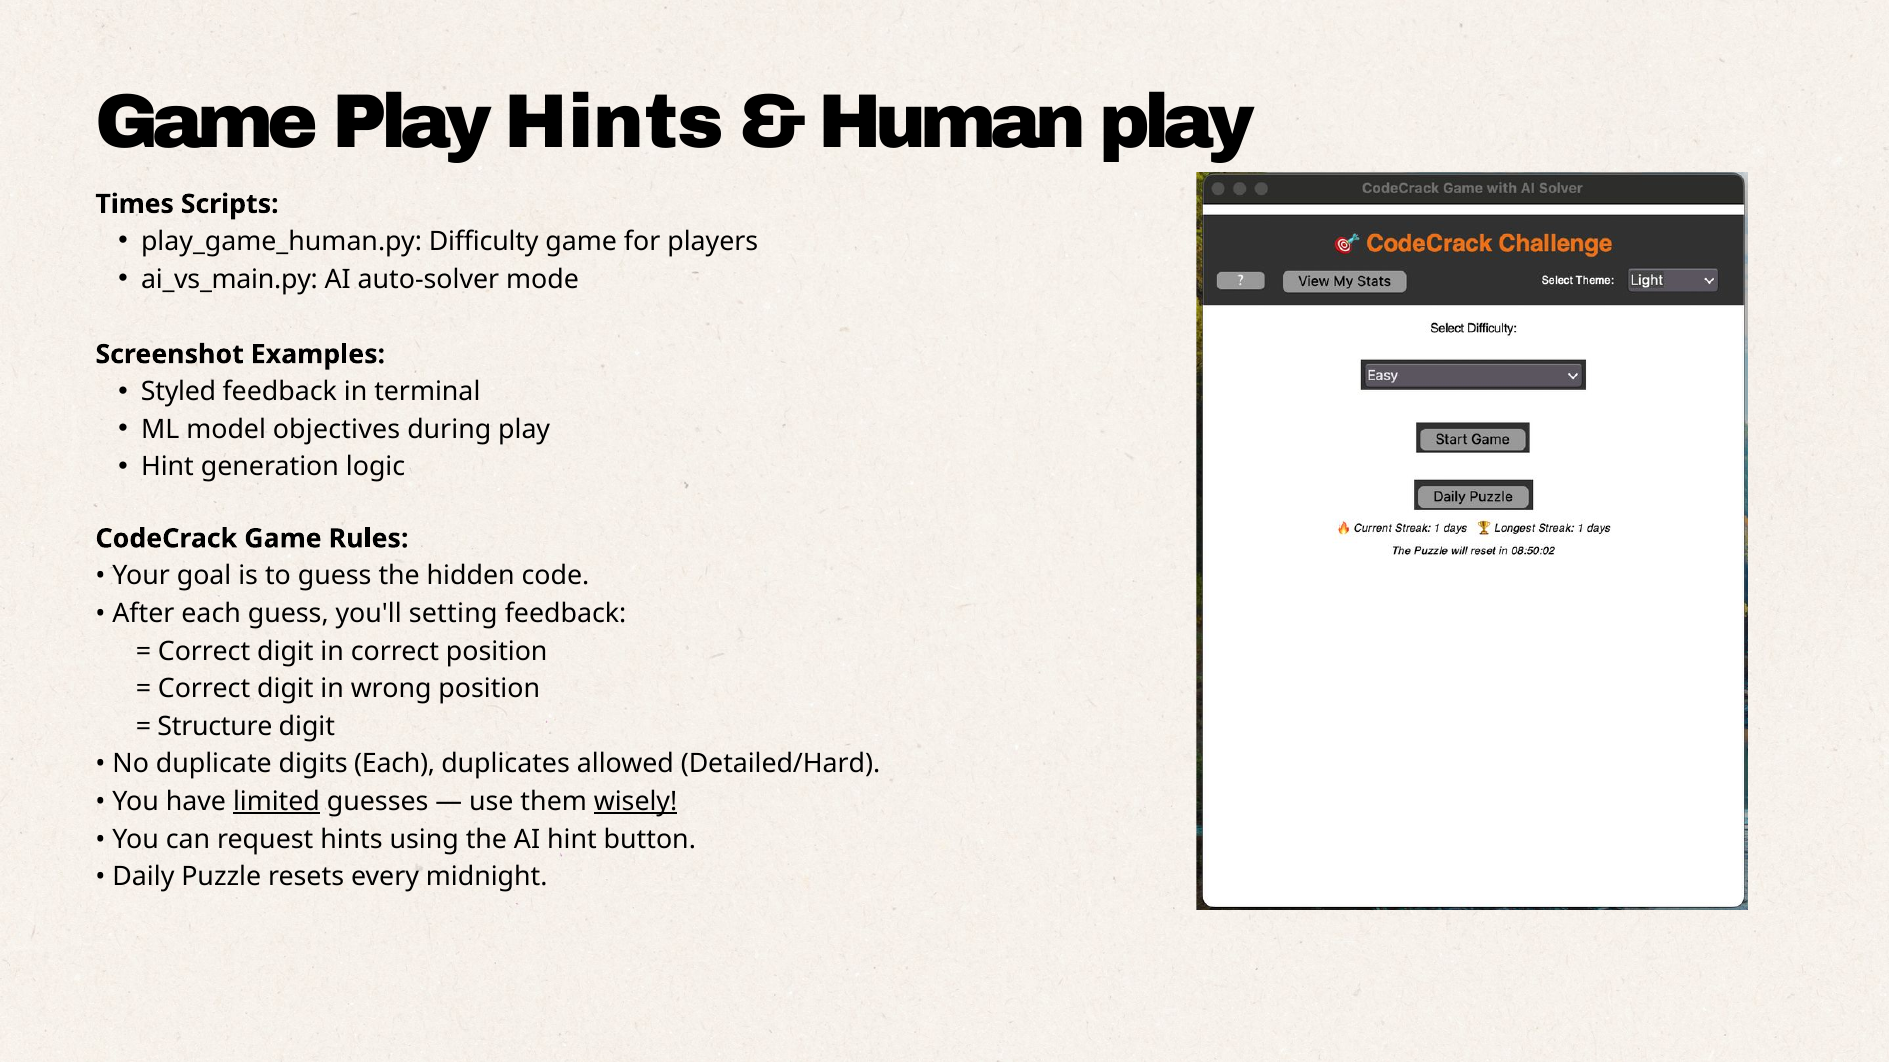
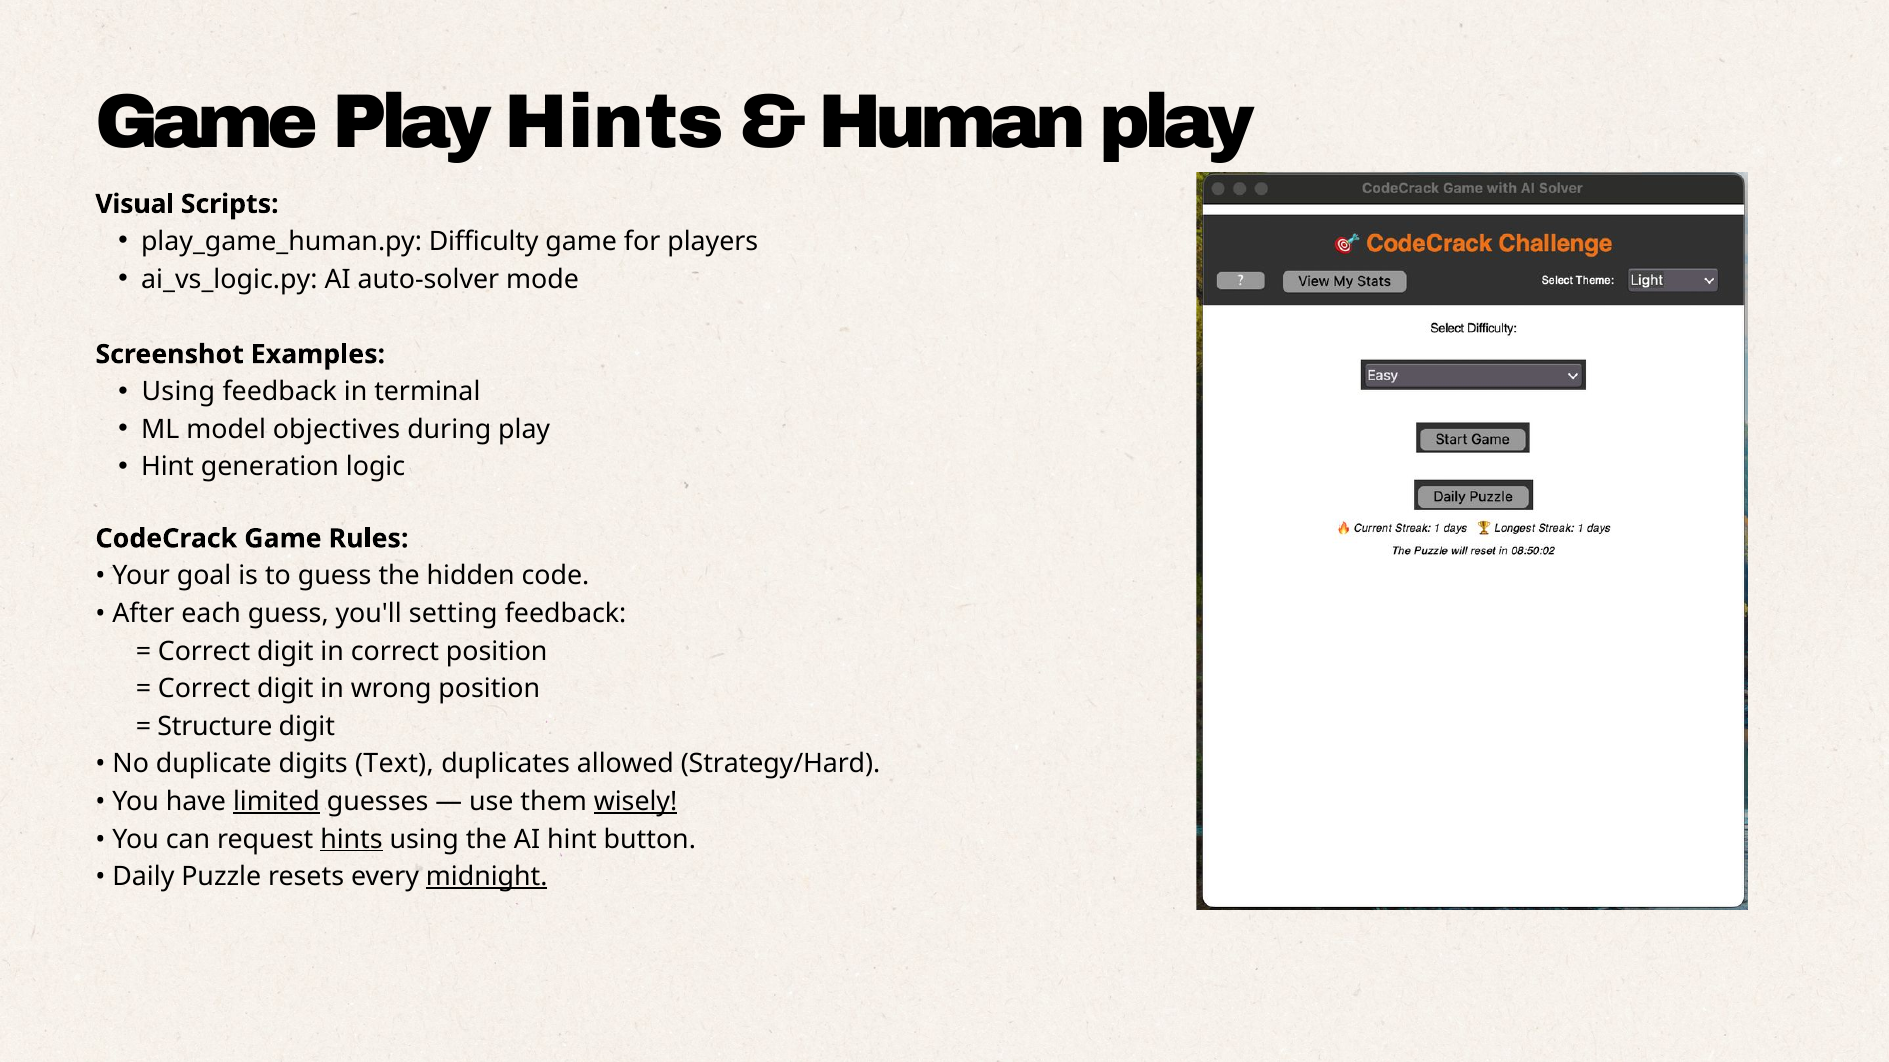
Times: Times -> Visual (135, 204)
ai_vs_main.py: ai_vs_main.py -> ai_vs_logic.py (229, 279)
Styled: Styled -> Using (178, 392)
digits Each: Each -> Text (394, 764)
Detailed/Hard: Detailed/Hard -> Strategy/Hard (781, 764)
hints underline: none -> present (351, 840)
midnight underline: none -> present (487, 877)
